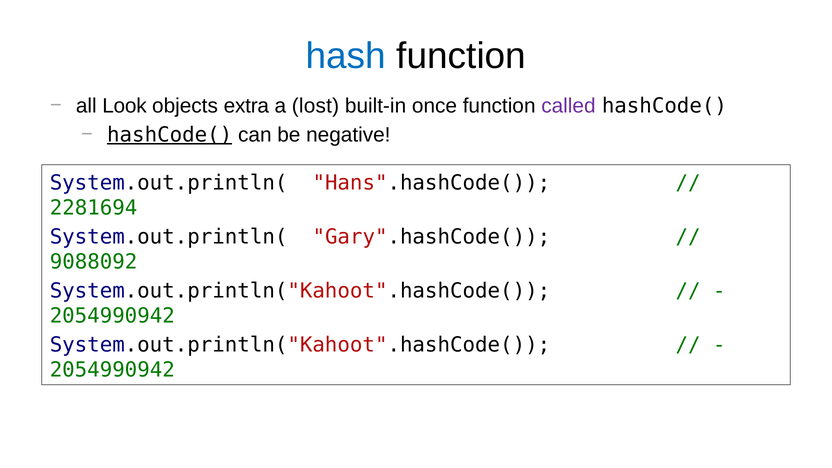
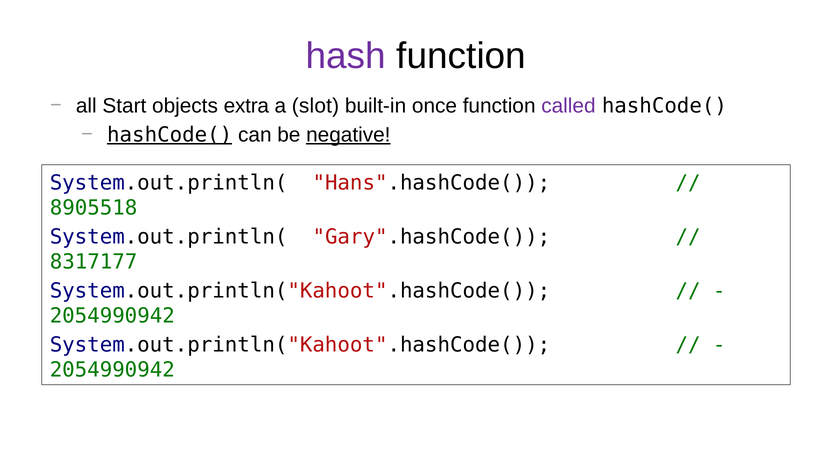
hash colour: blue -> purple (346, 56)
Look: Look -> Start (124, 106)
lost: lost -> slot (315, 106)
negative underline: none -> present (348, 135)
2281694: 2281694 -> 8905518 (94, 208)
9088092: 9088092 -> 8317177 (94, 262)
